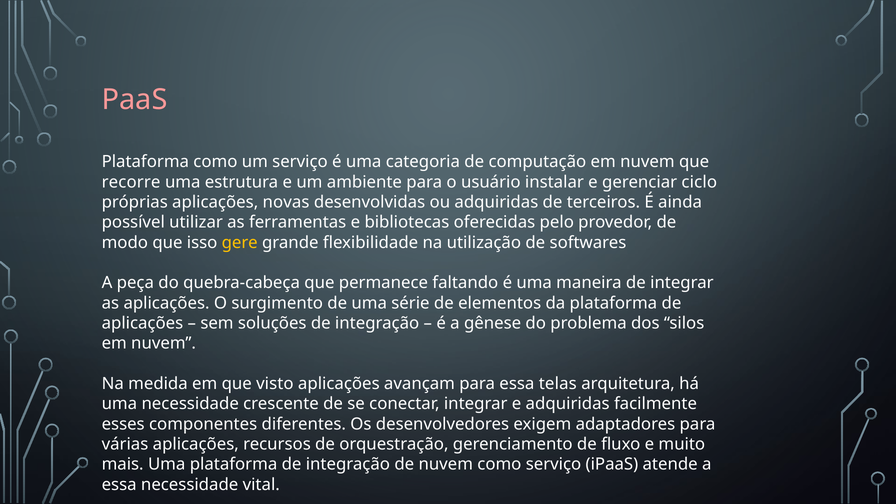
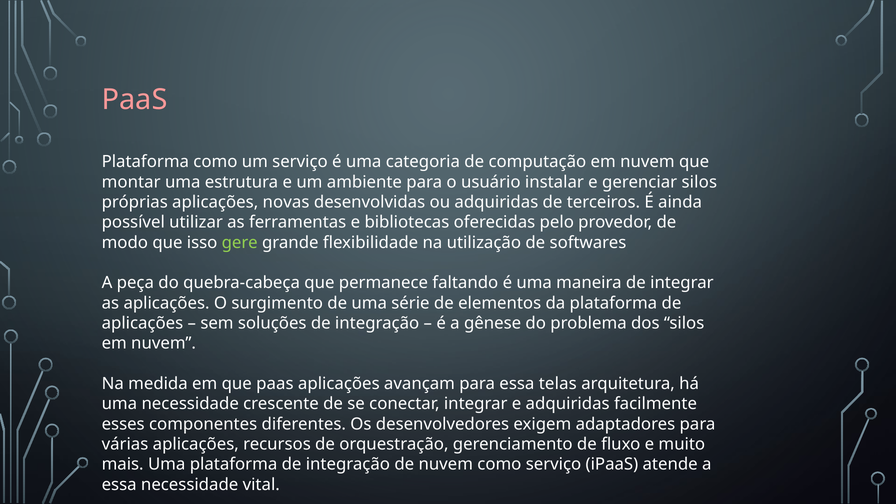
recorre: recorre -> montar (131, 182)
gerenciar ciclo: ciclo -> silos (699, 182)
gere colour: yellow -> light green (240, 243)
que visto: visto -> paas (275, 384)
